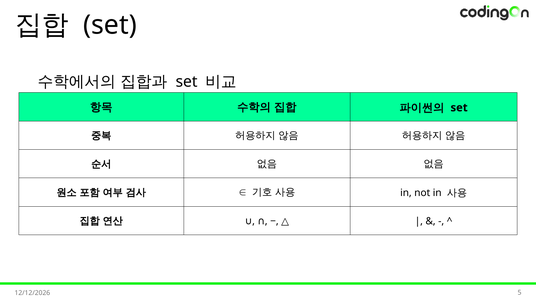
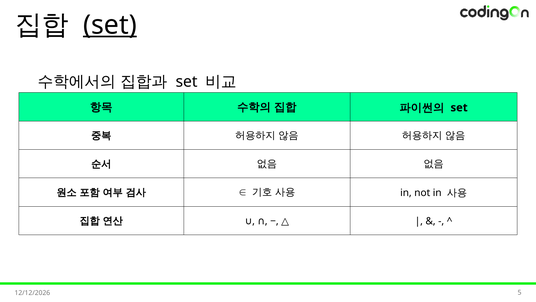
set underline: none -> present (110, 25)
